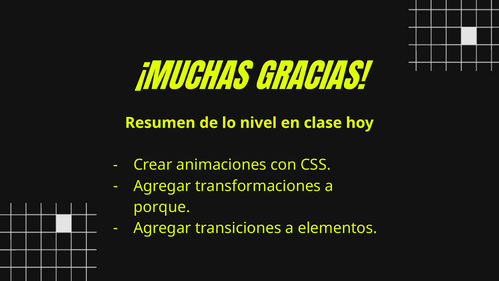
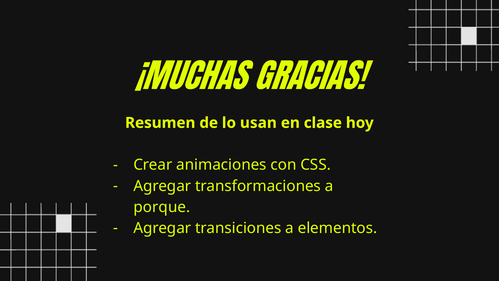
nivel: nivel -> usan (258, 123)
